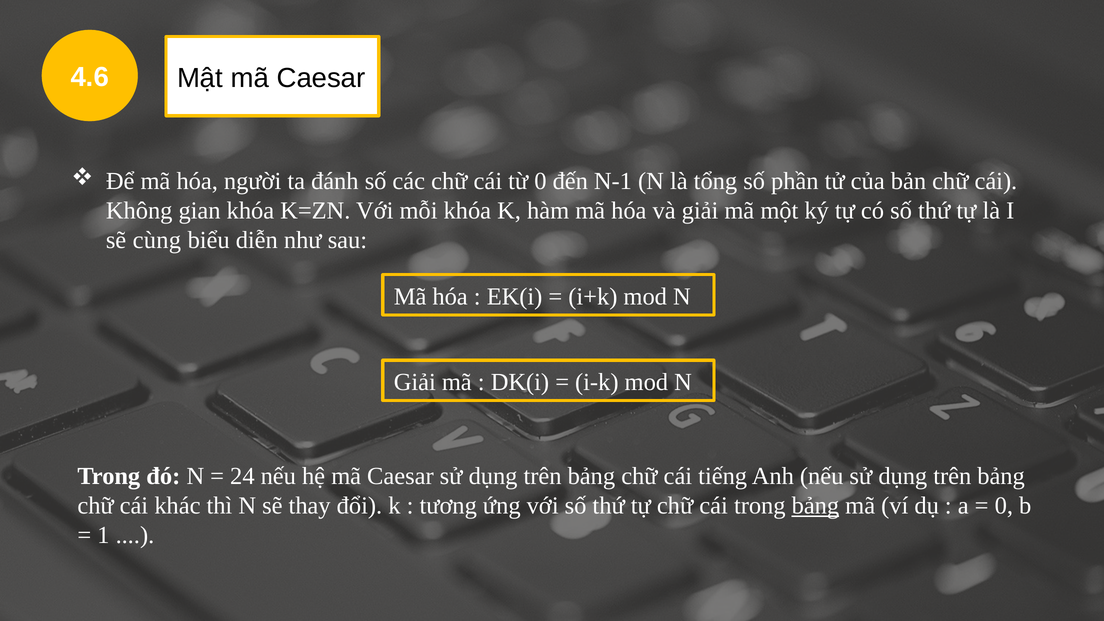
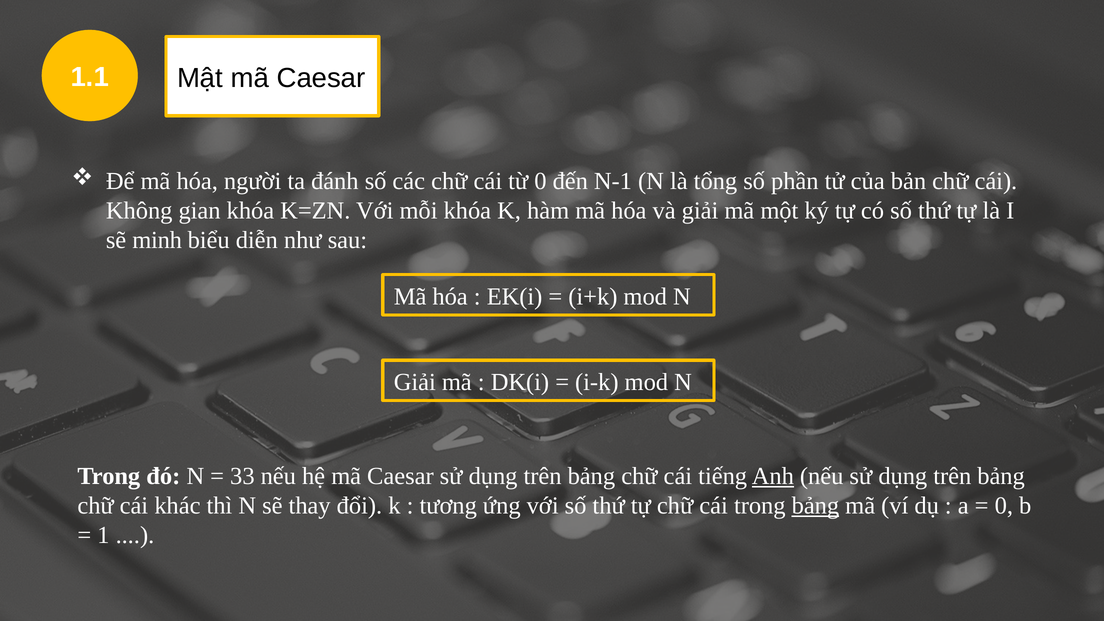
4.6: 4.6 -> 1.1 (90, 77)
cùng: cùng -> minh (157, 240)
24: 24 -> 33 (242, 476)
Anh underline: none -> present (773, 476)
